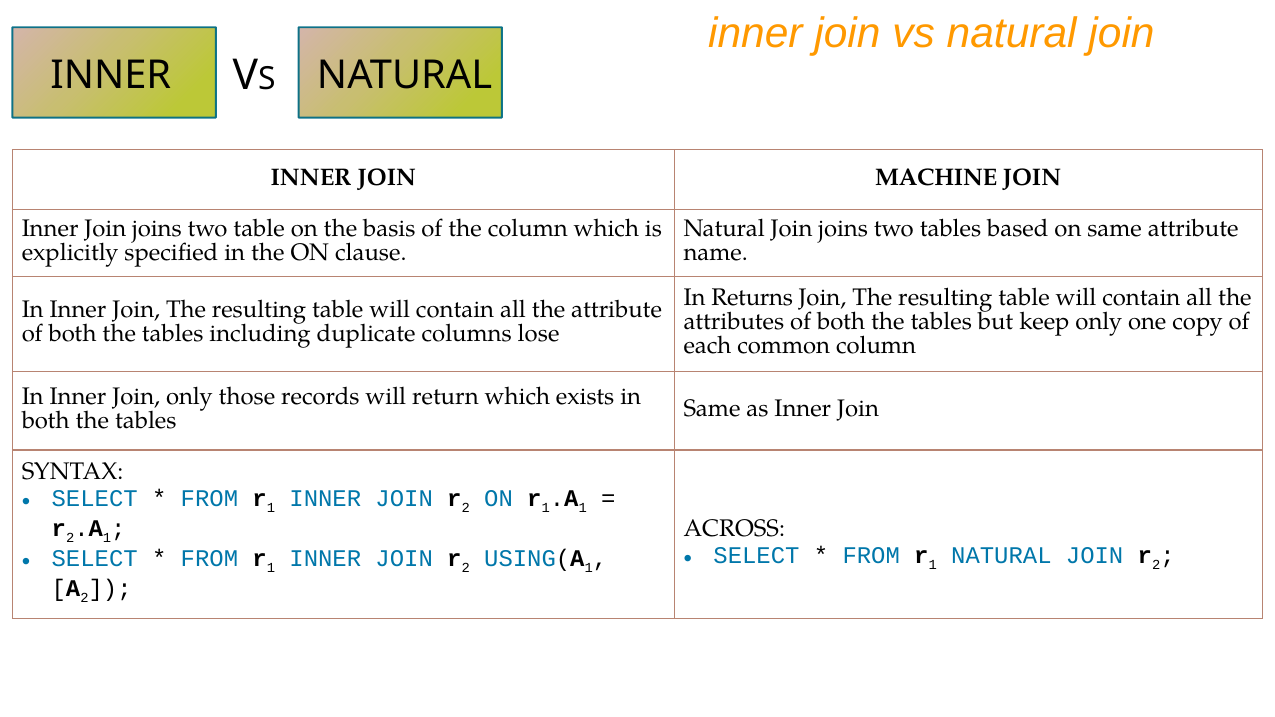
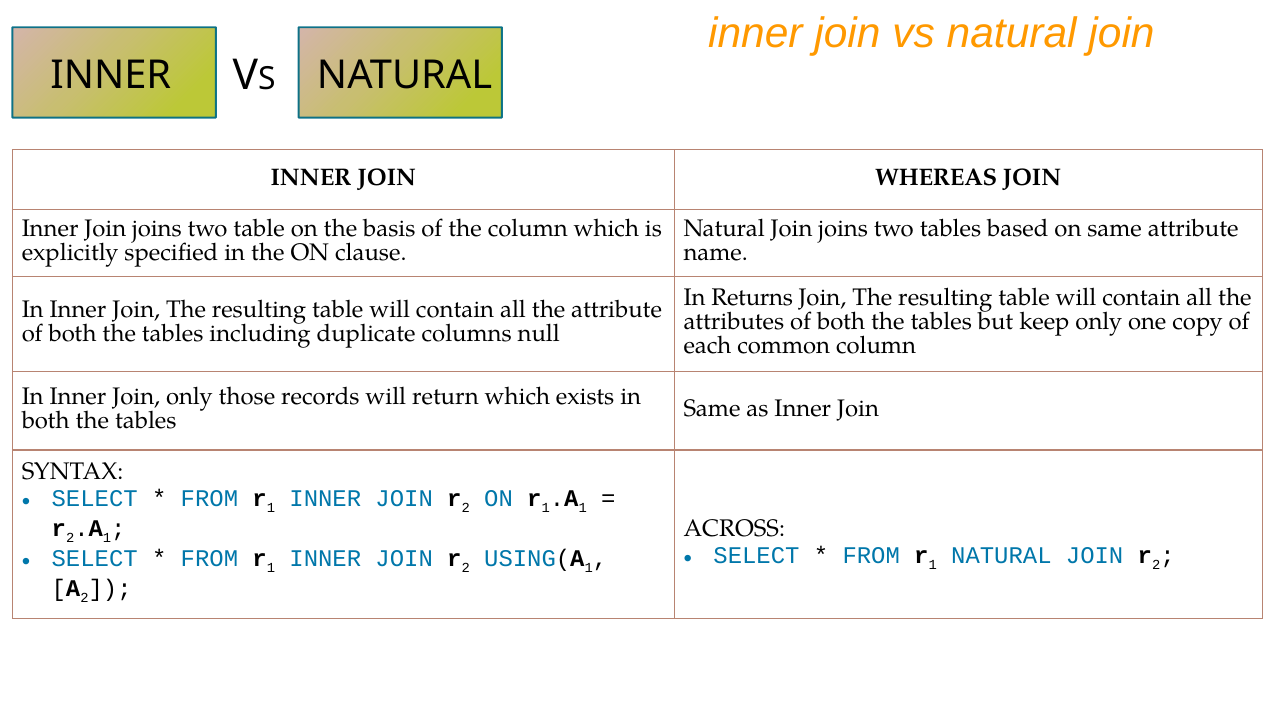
MACHINE: MACHINE -> WHEREAS (936, 177)
lose: lose -> null (539, 333)
